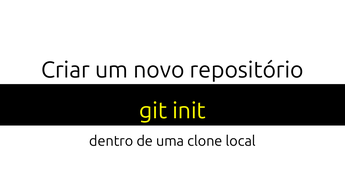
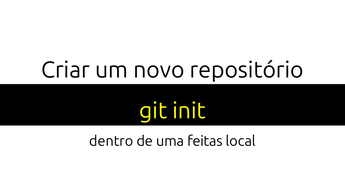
clone: clone -> feitas (205, 141)
